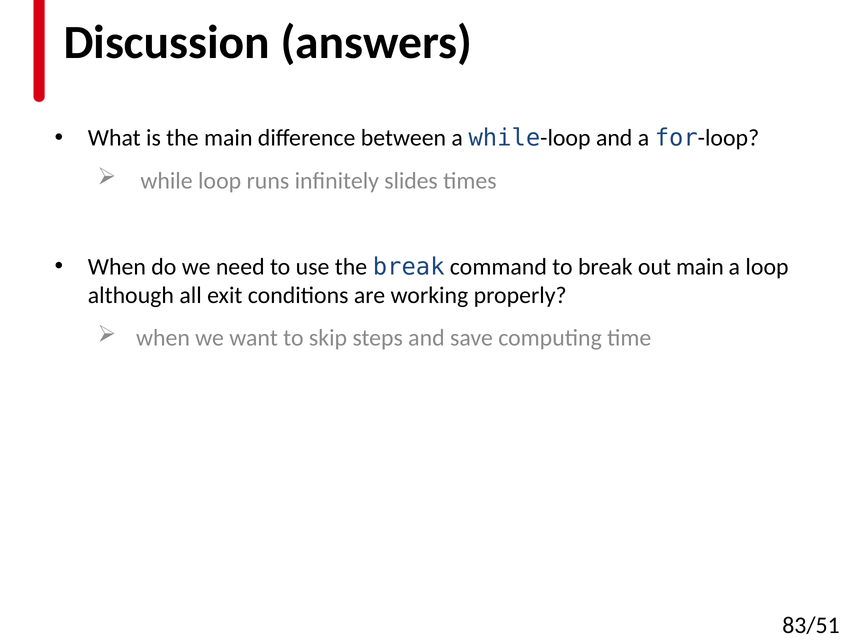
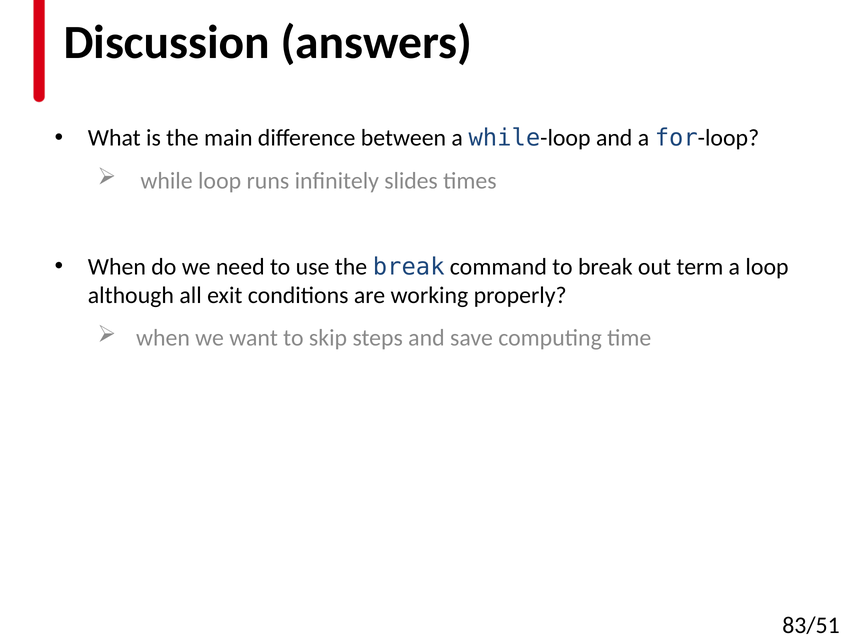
out main: main -> term (700, 267)
